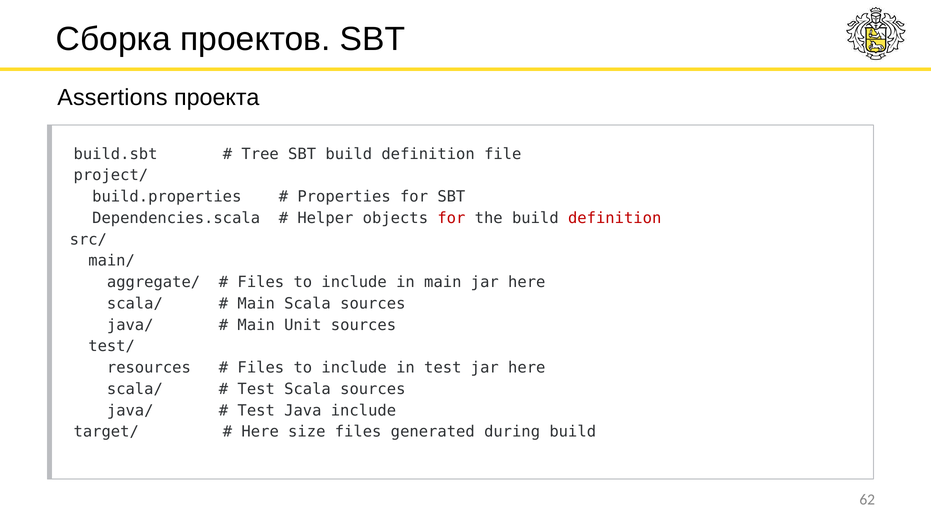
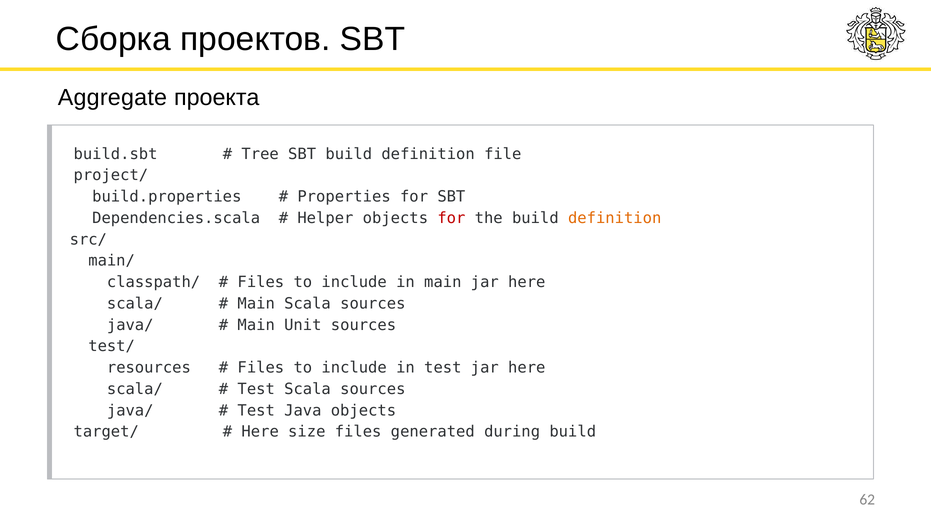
Assertions: Assertions -> Aggregate (112, 98)
definition colour: red -> orange (615, 218)
aggregate/: aggregate/ -> classpath/ (154, 283)
Java include: include -> objects (363, 411)
